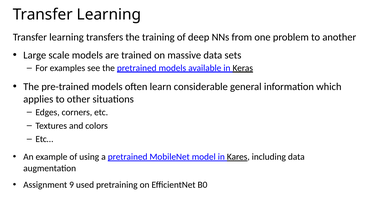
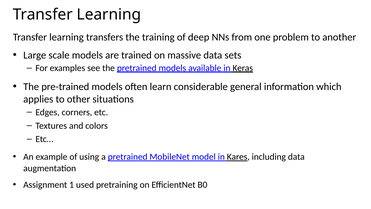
9: 9 -> 1 (72, 185)
